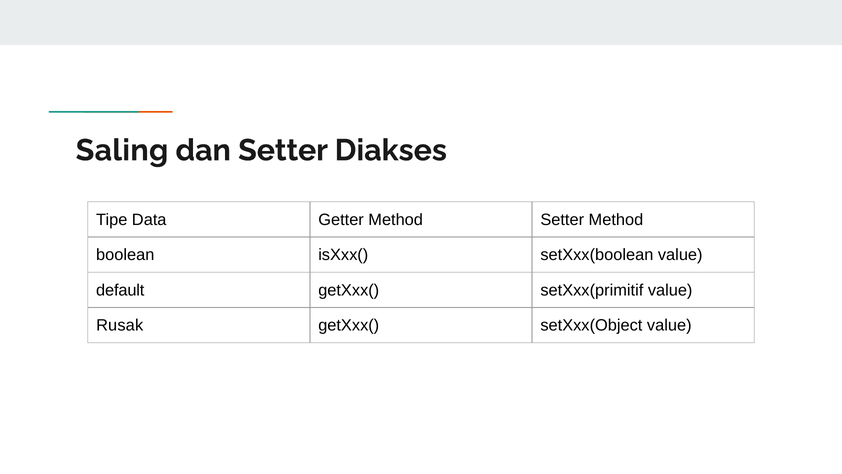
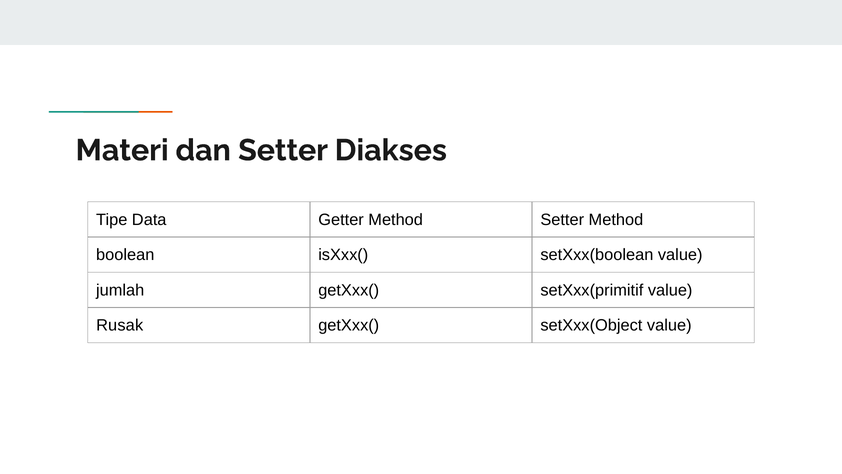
Saling: Saling -> Materi (122, 150)
default: default -> jumlah (120, 290)
